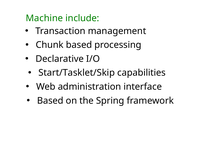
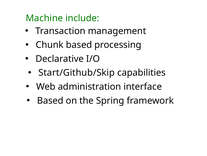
Start/Tasklet/Skip: Start/Tasklet/Skip -> Start/Github/Skip (77, 72)
